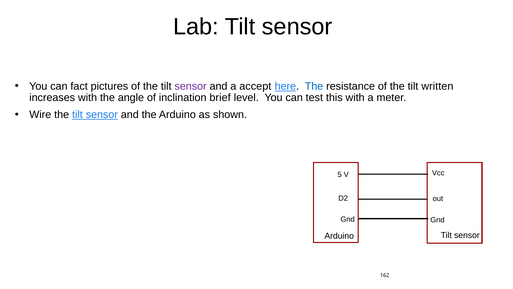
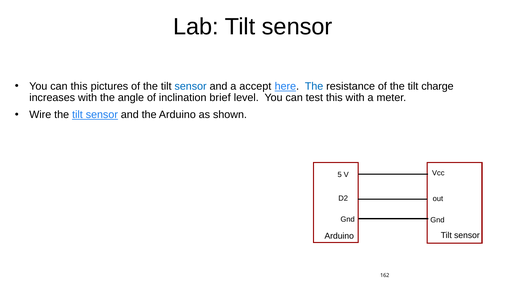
can fact: fact -> this (79, 86)
sensor colour: purple -> blue (191, 86)
written: written -> charge (437, 86)
